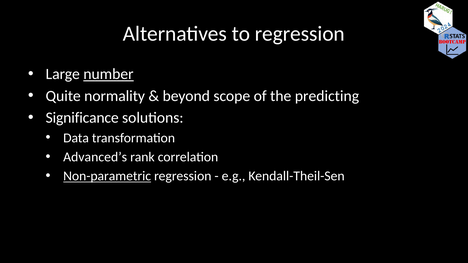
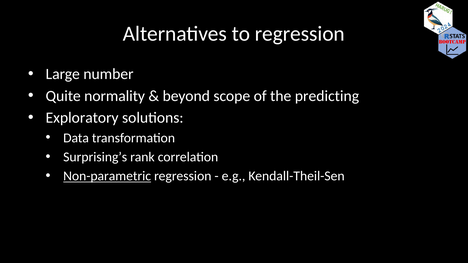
number underline: present -> none (108, 74)
Significance: Significance -> Exploratory (82, 118)
Advanced’s: Advanced’s -> Surprising’s (95, 157)
